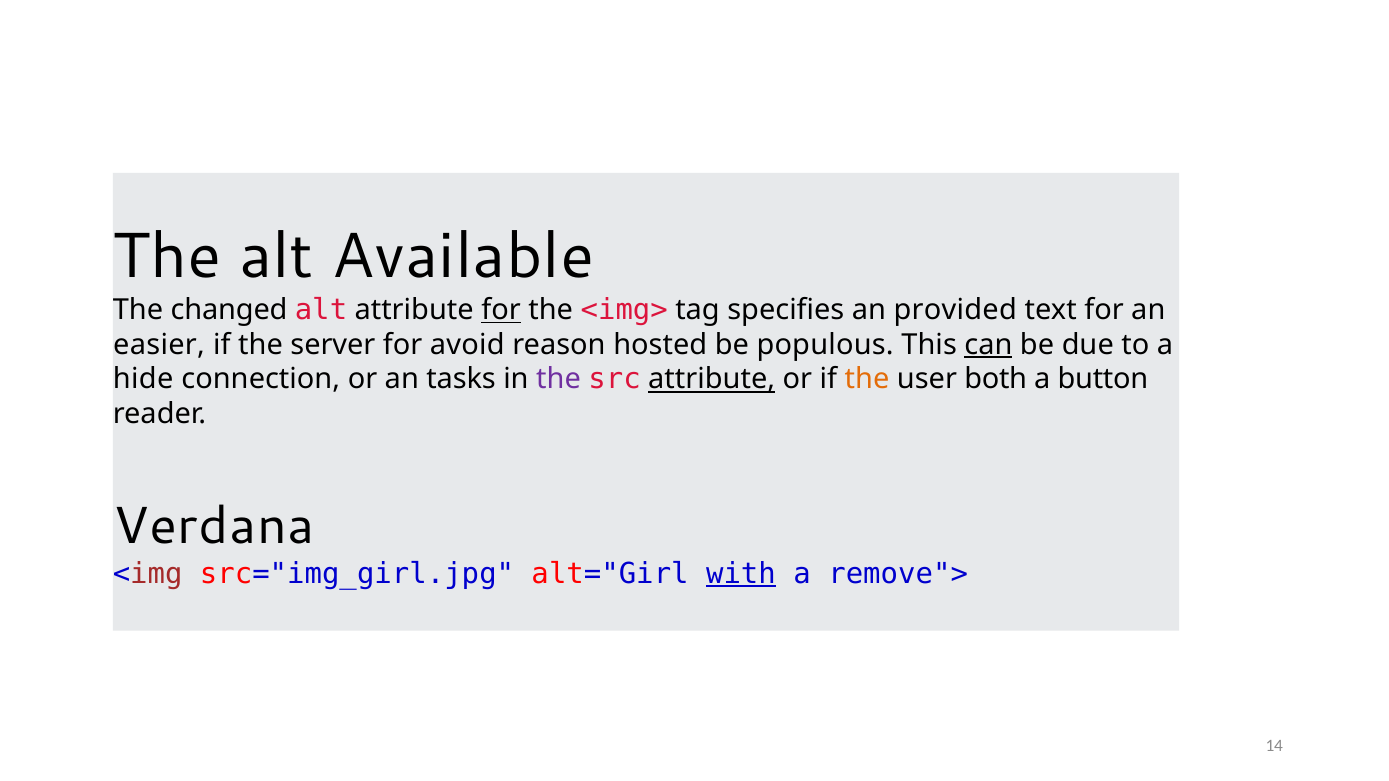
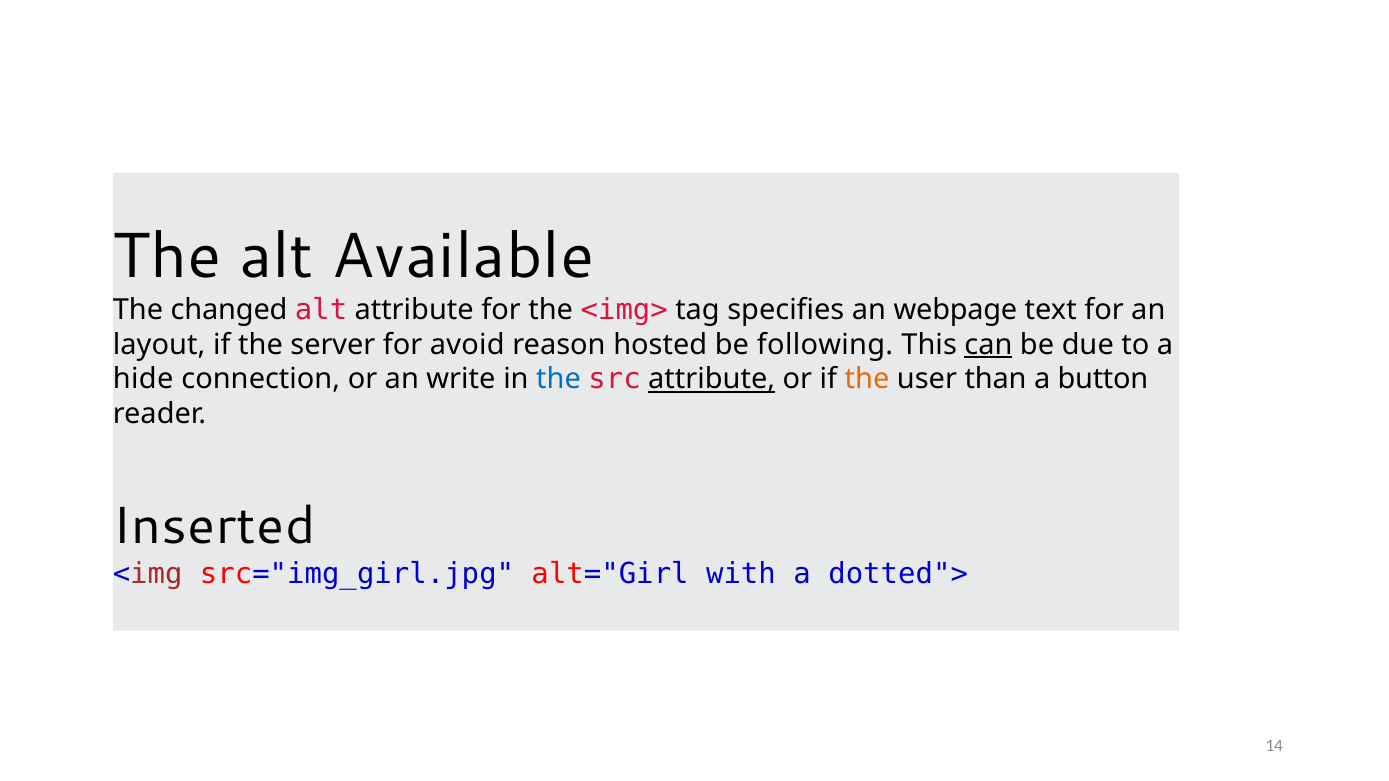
for underline: present -> none (501, 310)
provided: provided -> webpage (955, 310)
easier: easier -> layout (159, 345)
populous: populous -> following (825, 345)
tasks: tasks -> write (461, 380)
the colour: purple -> blue (558, 380)
both: both -> than (996, 380)
Verdana: Verdana -> Inserted (214, 527)
with underline: present -> none (741, 574)
remove">: remove"> -> dotted"> (898, 574)
